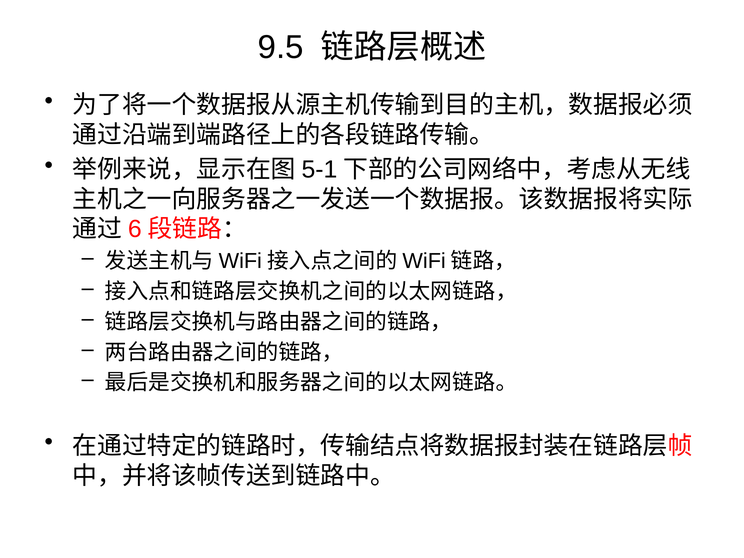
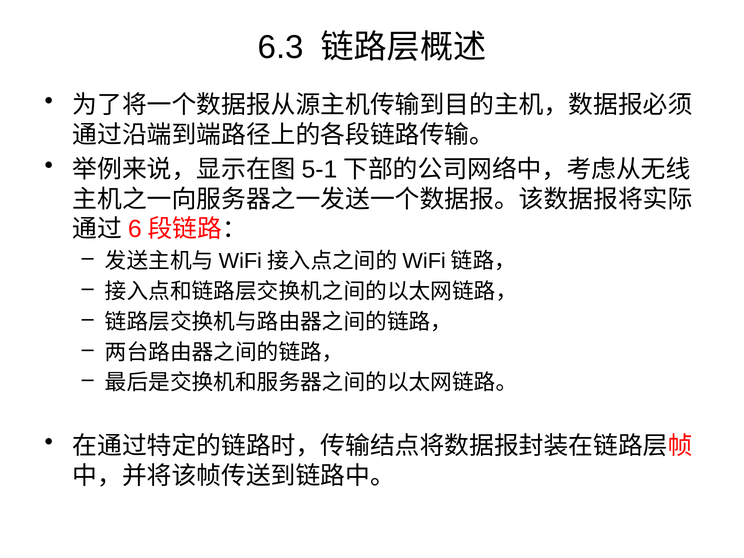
9.5: 9.5 -> 6.3 (281, 48)
